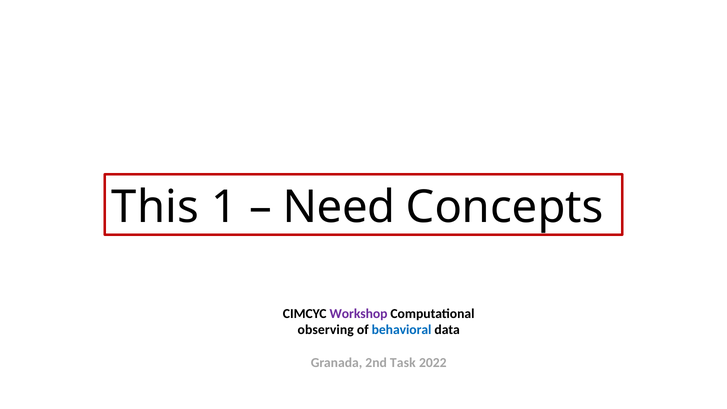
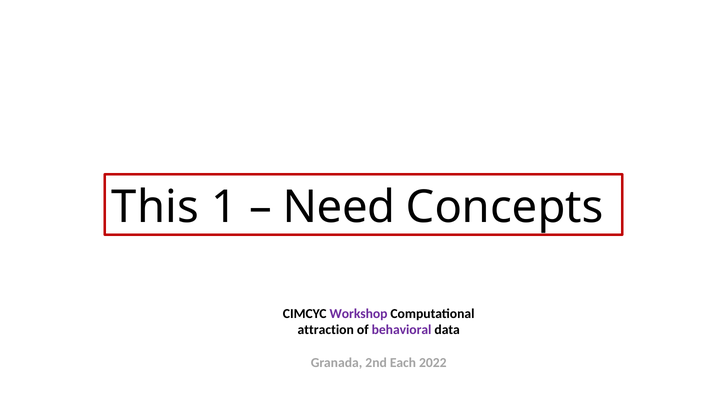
observing: observing -> attraction (326, 330)
behavioral colour: blue -> purple (402, 330)
Task: Task -> Each (403, 363)
